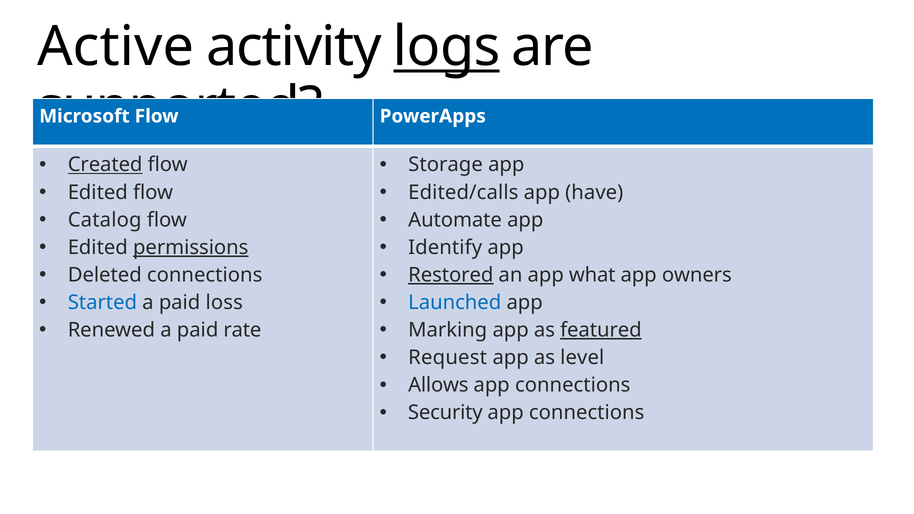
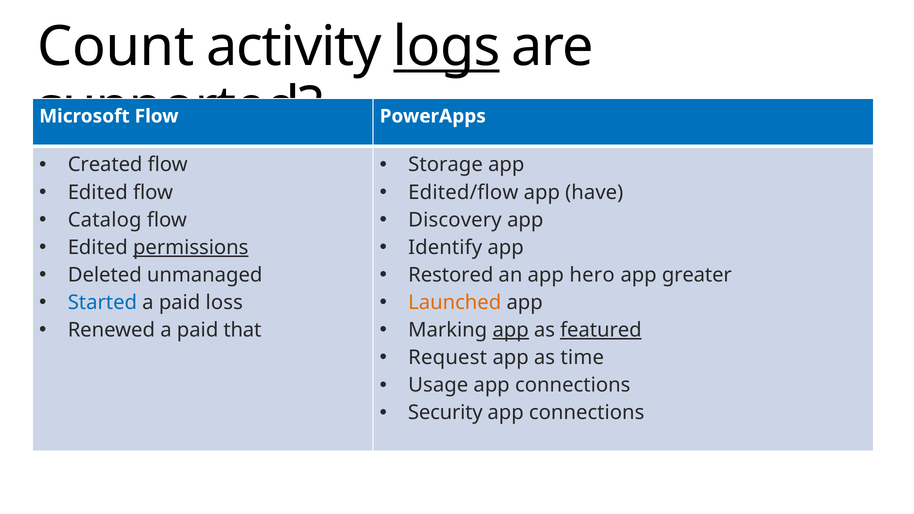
Active: Active -> Count (116, 47)
Created underline: present -> none (105, 165)
Edited/calls: Edited/calls -> Edited/flow (463, 192)
Automate: Automate -> Discovery (455, 220)
Deleted connections: connections -> unmanaged (205, 275)
Restored underline: present -> none (451, 275)
what: what -> hero (592, 275)
owners: owners -> greater (697, 275)
Launched colour: blue -> orange (455, 303)
rate: rate -> that (242, 330)
app underline: none -> present (511, 330)
level: level -> time (582, 358)
Allows: Allows -> Usage (438, 385)
